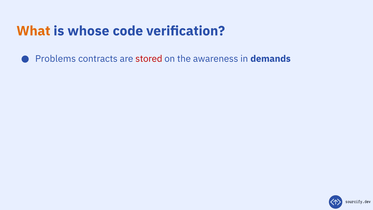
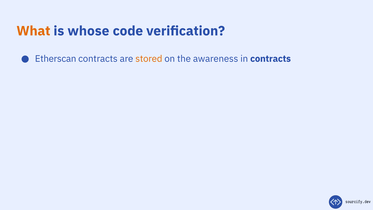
Problems: Problems -> Etherscan (56, 59)
stored colour: red -> orange (149, 59)
in demands: demands -> contracts (271, 59)
